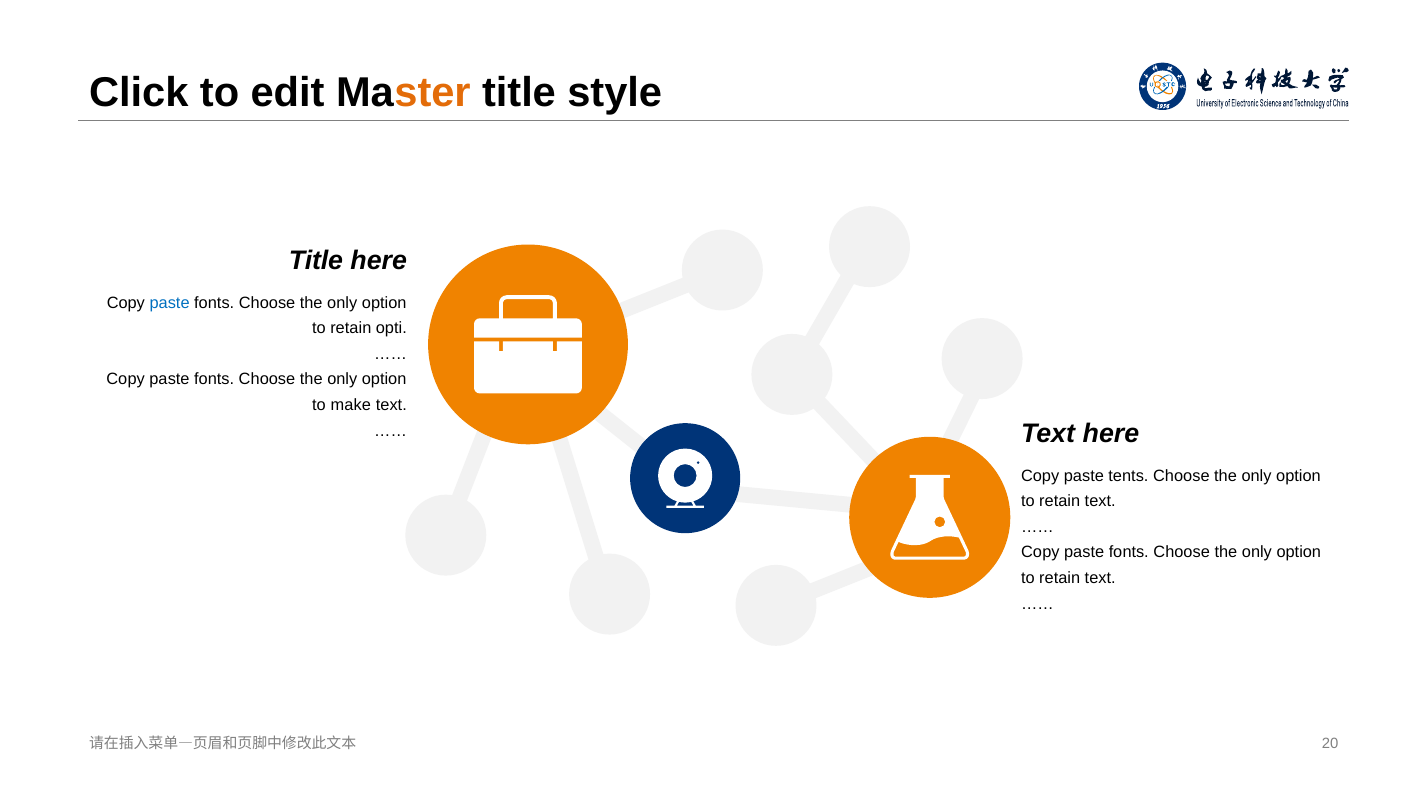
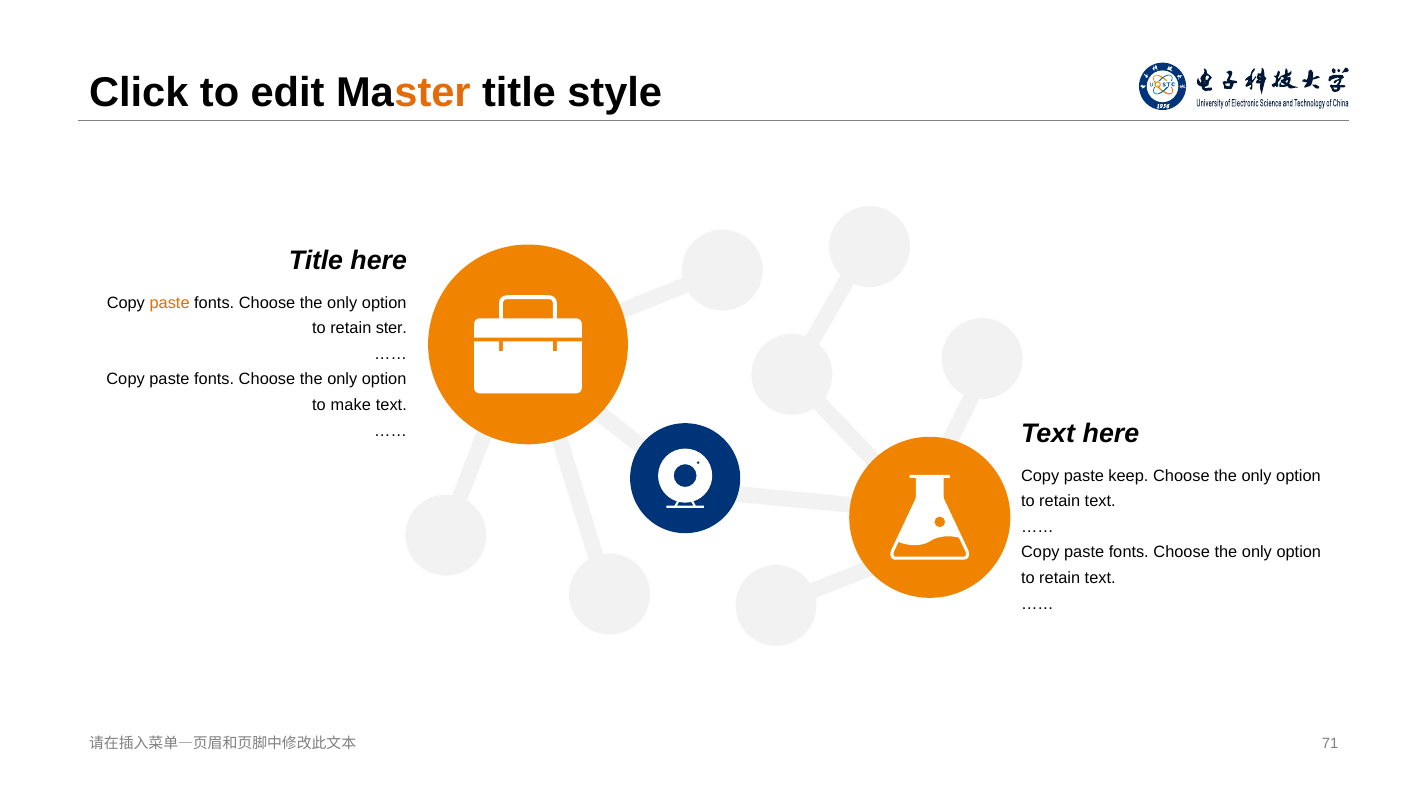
paste colour: blue -> orange (170, 303)
retain opti: opti -> ster (391, 328)
tents: tents -> keep (1128, 476)
20: 20 -> 71 (1330, 744)
